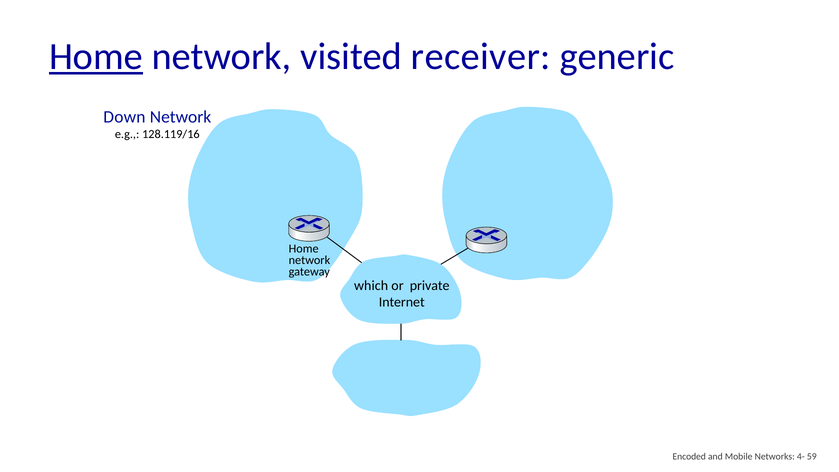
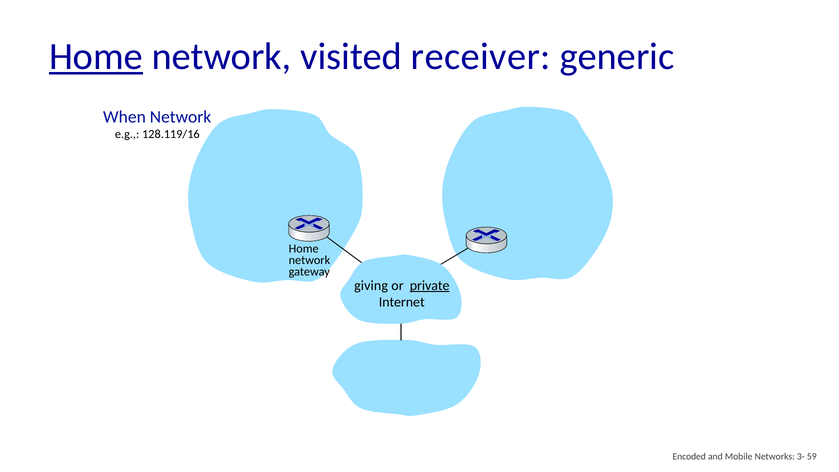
Down: Down -> When (124, 117)
which: which -> giving (371, 285)
private underline: none -> present (430, 285)
4-: 4- -> 3- (801, 457)
